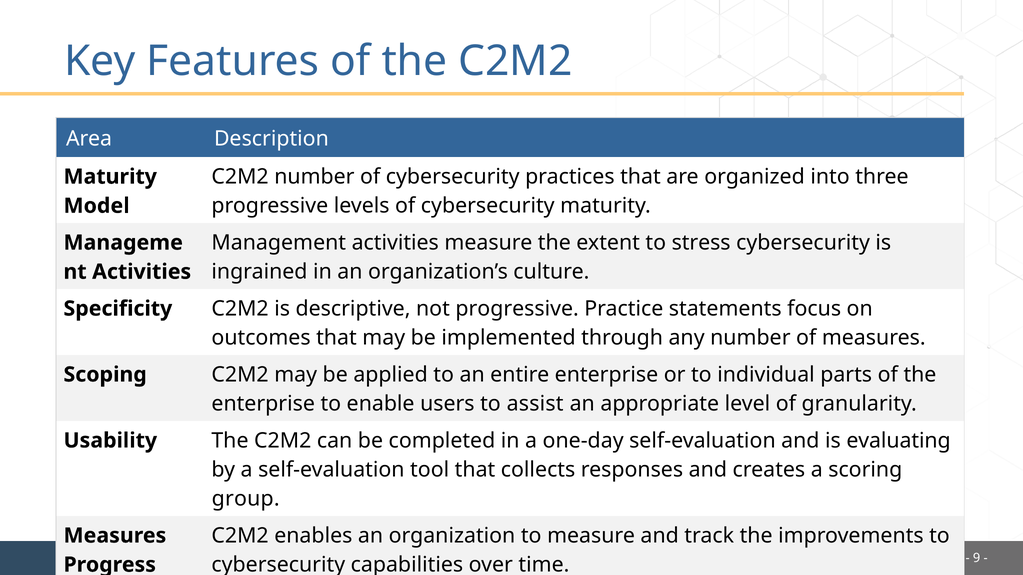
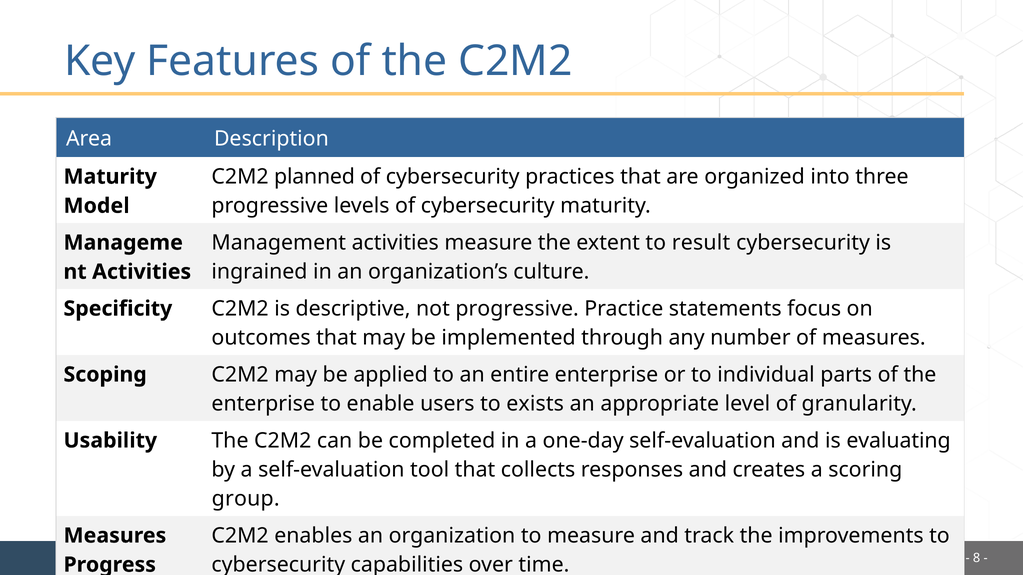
C2M2 number: number -> planned (315, 177)
stress: stress -> result (701, 243)
assist: assist -> exists (535, 404)
9: 9 -> 8 (977, 558)
